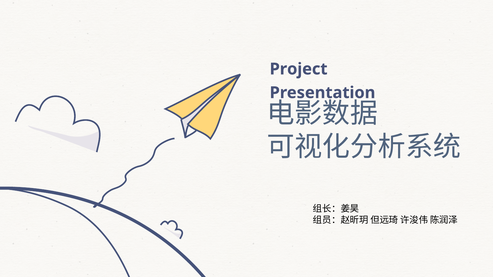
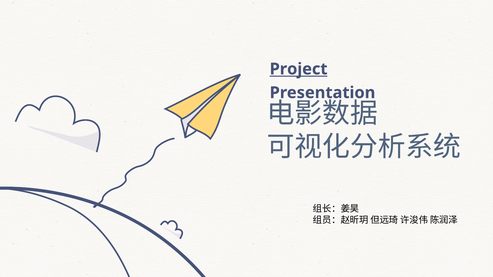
Project underline: none -> present (299, 69)
